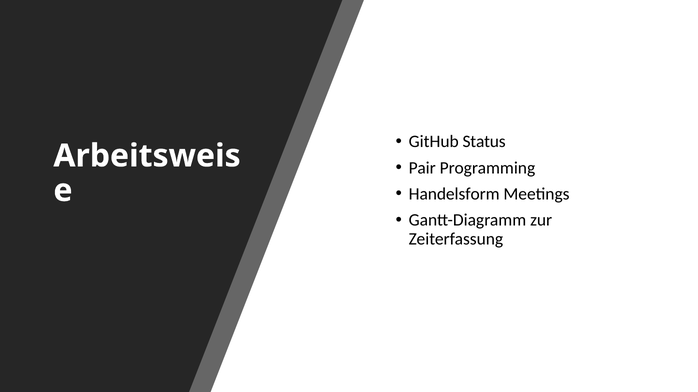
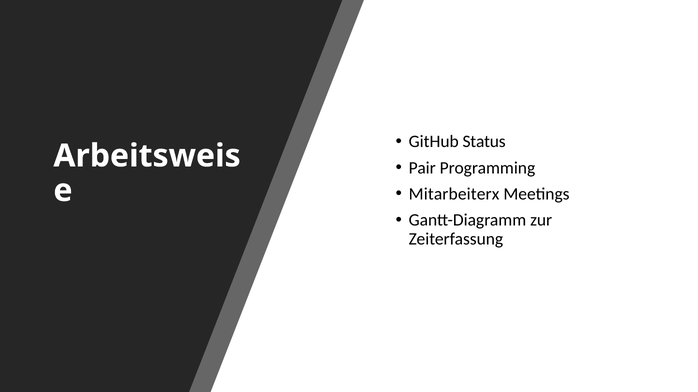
Handelsform: Handelsform -> Mitarbeiterx (454, 194)
